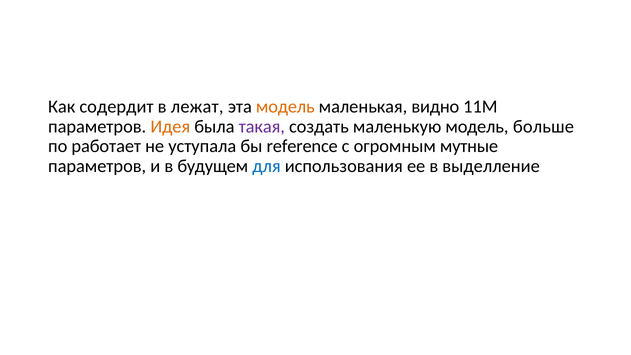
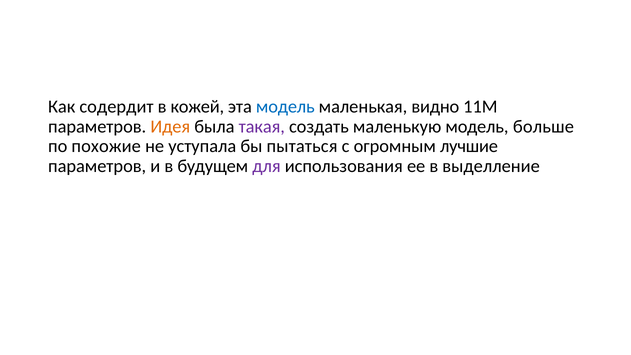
лежат: лежат -> кожей (197, 107)
модель colour: orange -> blue (285, 107)
работает: работает -> похожие (106, 146)
reference: reference -> пытаться (302, 146)
мутные: мутные -> лучшие (469, 146)
для colour: blue -> purple (266, 166)
